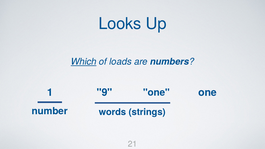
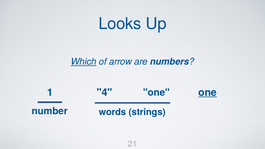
loads: loads -> arrow (121, 62)
9: 9 -> 4 (105, 92)
one underline: none -> present (208, 92)
